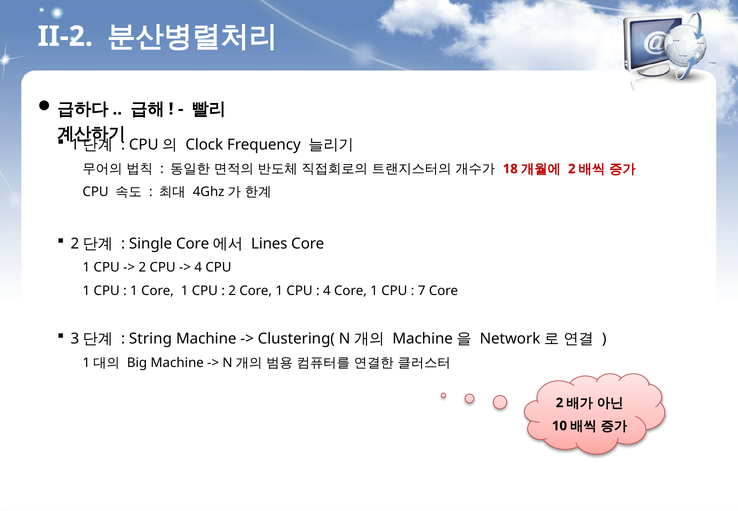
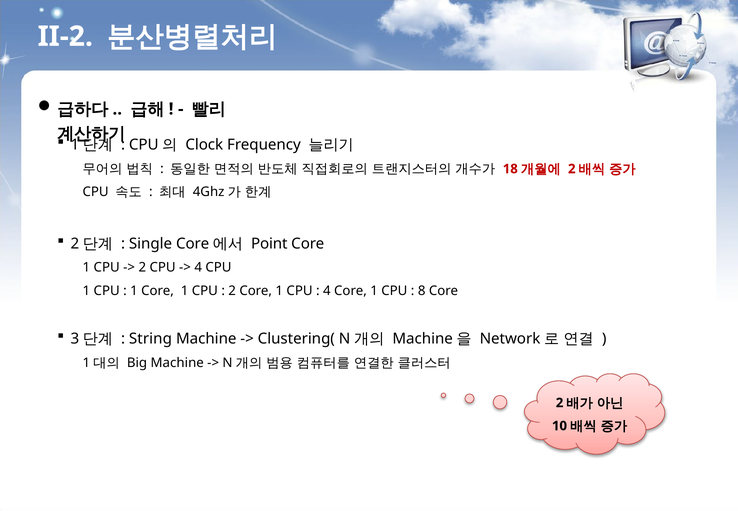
Lines: Lines -> Point (269, 244)
7: 7 -> 8 (422, 291)
